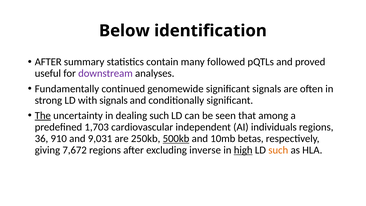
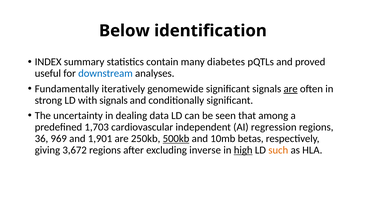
AFTER: AFTER -> INDEX (48, 62)
followed: followed -> diabetes (226, 62)
downstream colour: purple -> blue (105, 73)
continued: continued -> iteratively (123, 89)
are underline: none -> present (291, 89)
The underline: present -> none (43, 116)
dealing such: such -> data (159, 116)
individuals: individuals -> regression (274, 127)
910: 910 -> 969 (59, 139)
9,031: 9,031 -> 1,901 (100, 139)
7,672: 7,672 -> 3,672 (75, 150)
